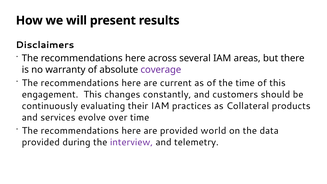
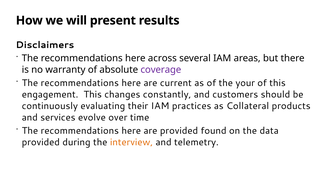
the time: time -> your (245, 83)
world: world -> found (214, 131)
interview colour: purple -> orange (131, 142)
